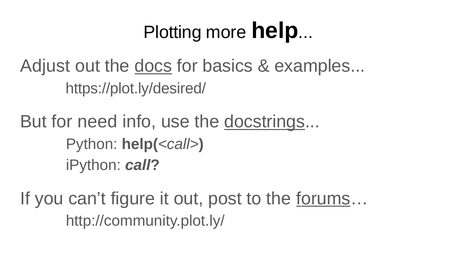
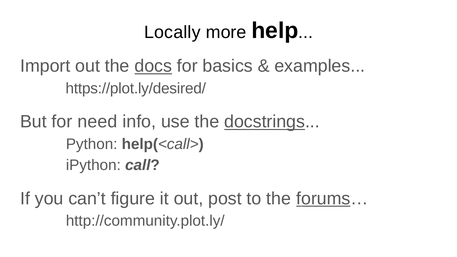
Plotting: Plotting -> Locally (172, 32)
Adjust: Adjust -> Import (45, 66)
